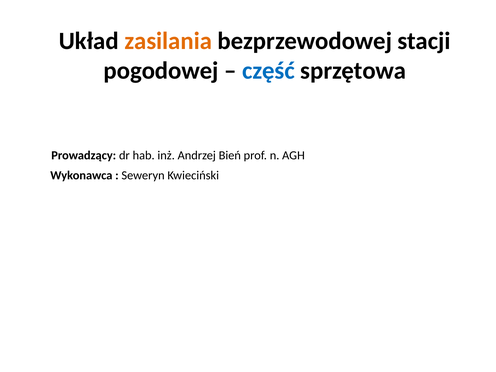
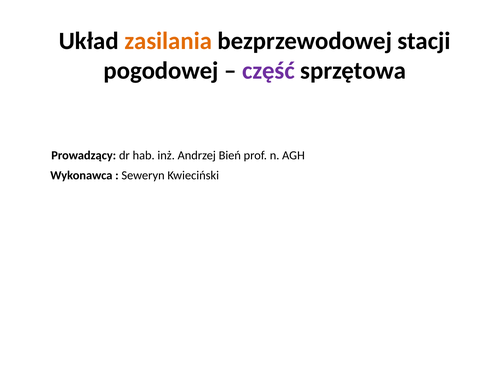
część colour: blue -> purple (268, 71)
